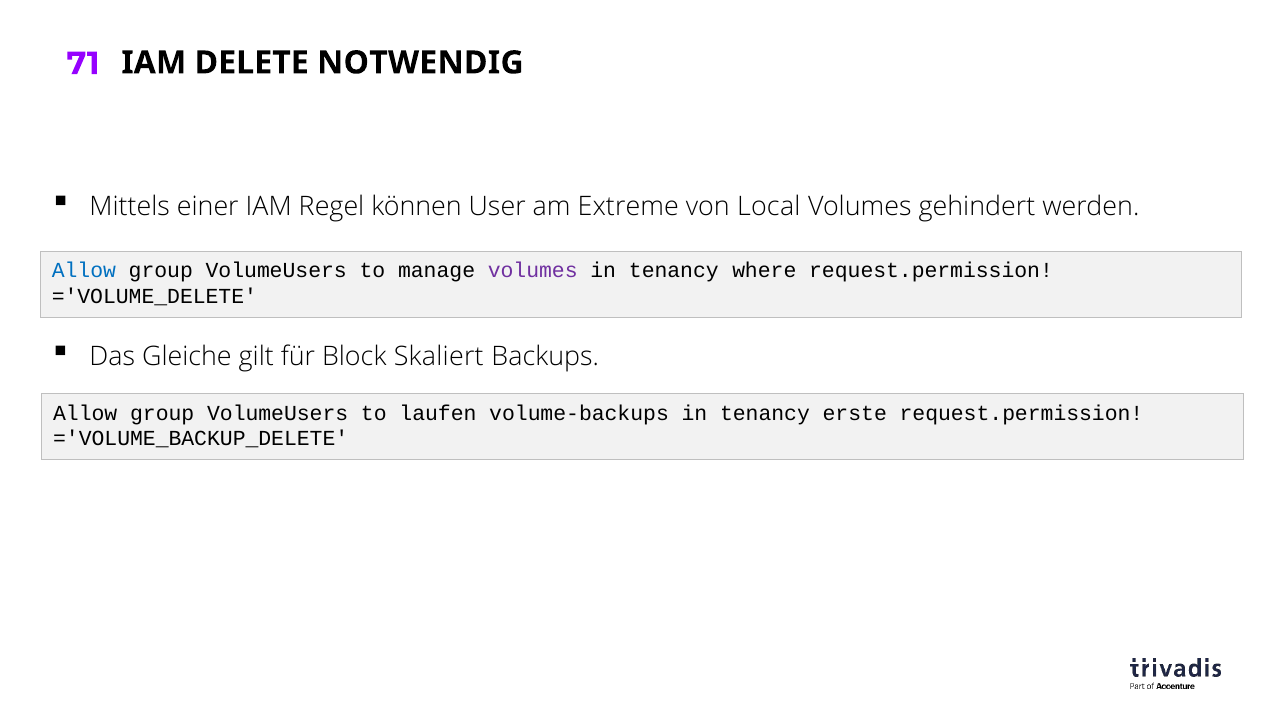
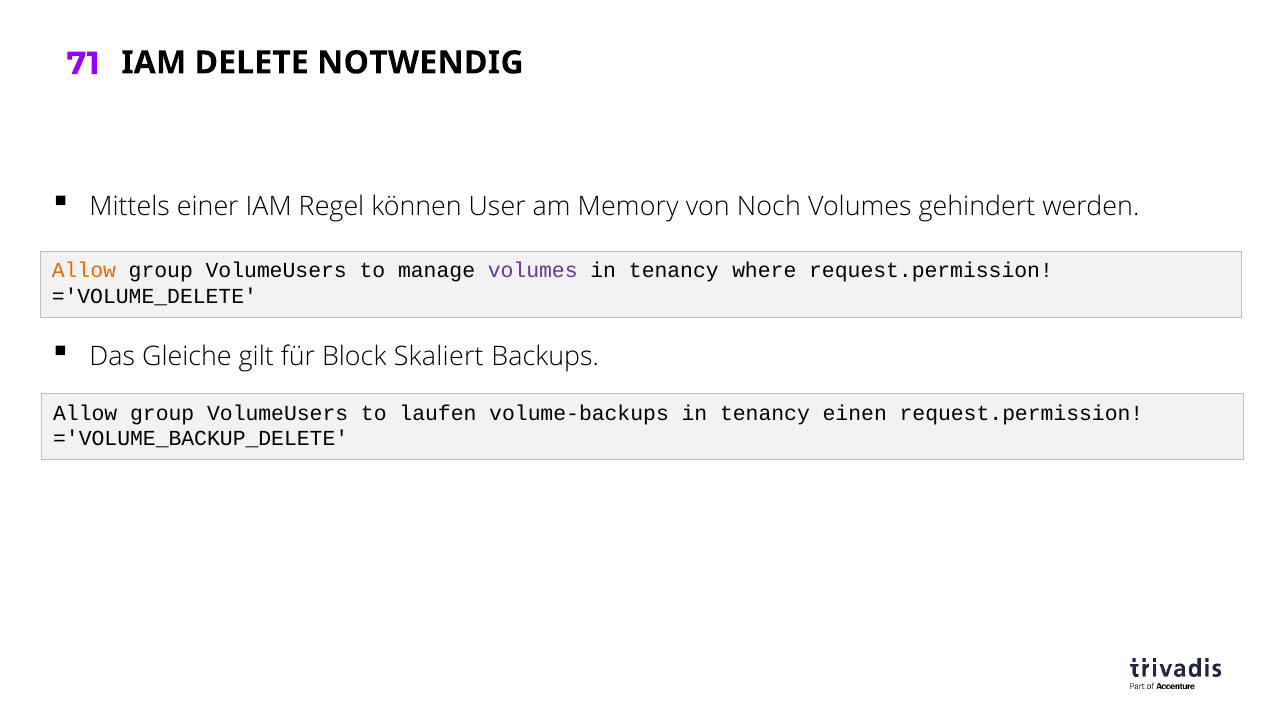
Extreme: Extreme -> Memory (628, 207)
Local: Local -> Noch (769, 207)
Allow colour: blue -> orange (84, 271)
erste: erste -> einen (855, 413)
